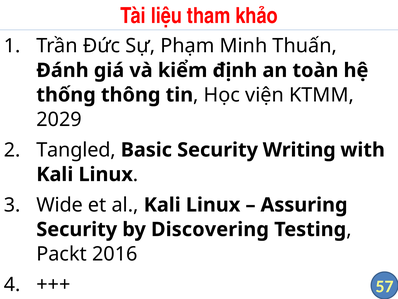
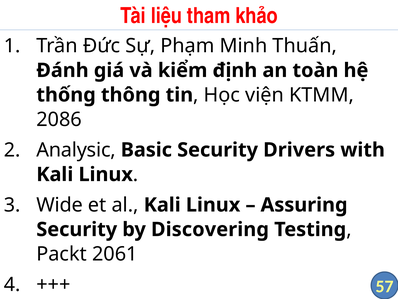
2029: 2029 -> 2086 (59, 119)
Tangled: Tangled -> Analysic (76, 150)
Writing: Writing -> Drivers (299, 150)
2016: 2016 -> 2061 (115, 254)
